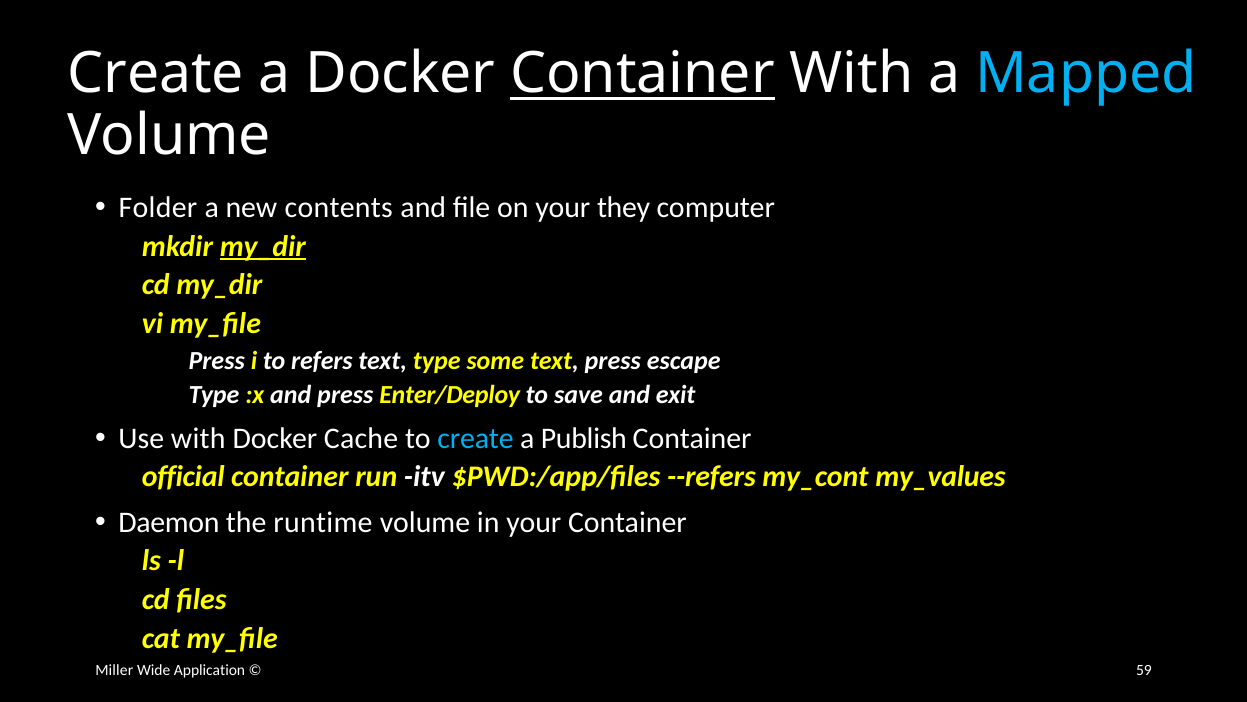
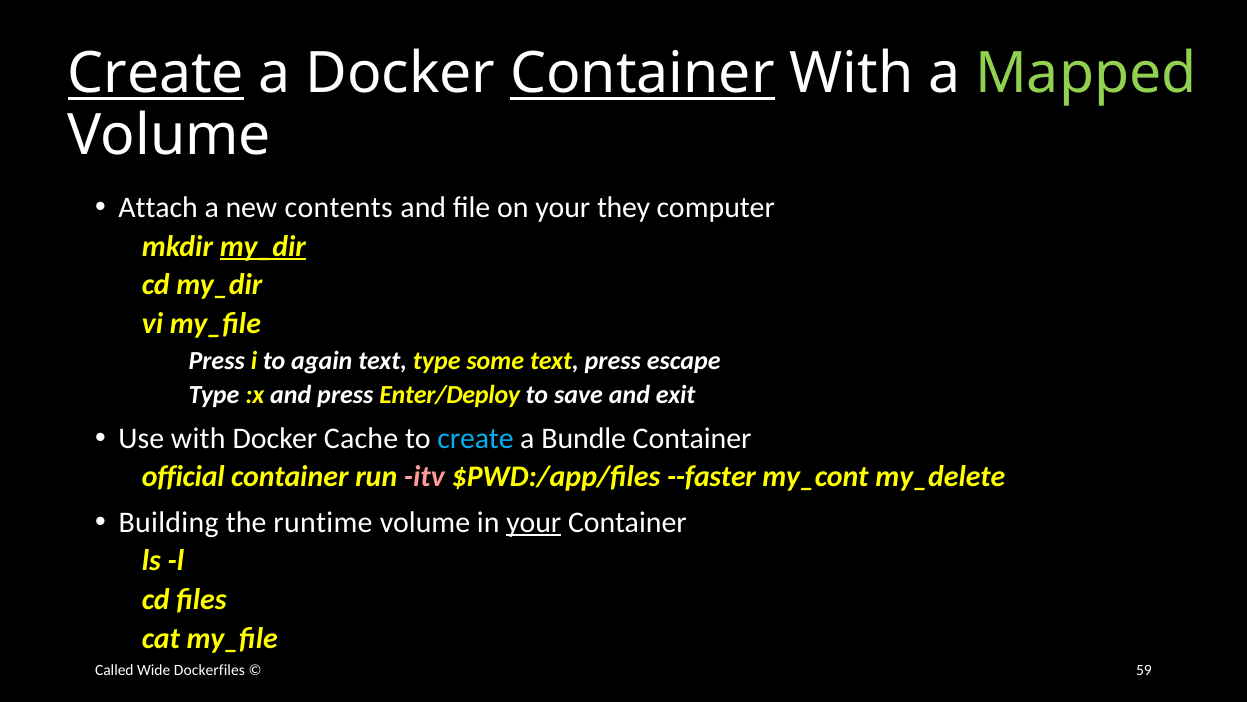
Create underline: none -> present (156, 74)
Mapped colour: light blue -> light green (1086, 74)
Folder: Folder -> Attach (158, 207)
refers: refers -> again (322, 360)
Publish: Publish -> Bundle (584, 438)
itv colour: white -> pink (424, 477)
--refers: --refers -> --faster (712, 477)
my_values: my_values -> my_delete (940, 477)
Daemon: Daemon -> Building (169, 522)
your underline: none -> present (534, 522)
Miller: Miller -> Called (114, 670)
Application: Application -> Dockerfiles (209, 670)
